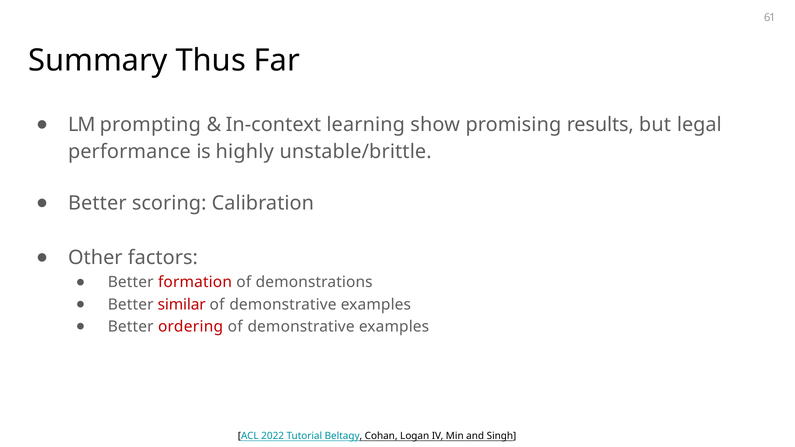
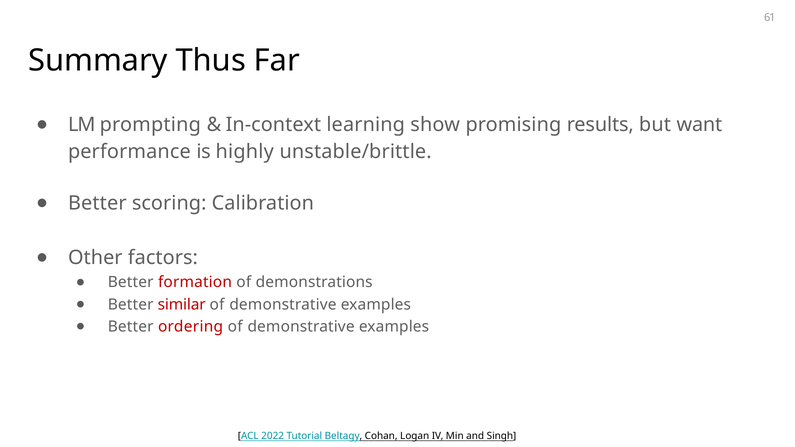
legal: legal -> want (699, 125)
